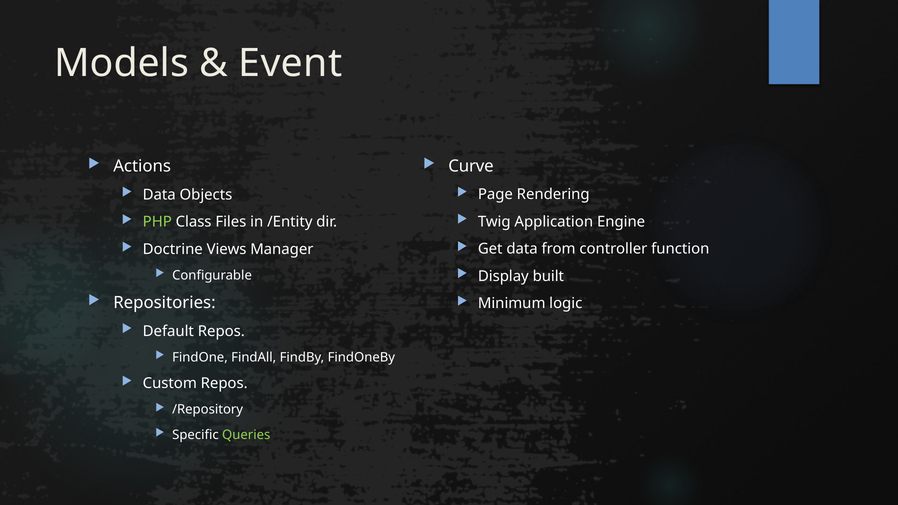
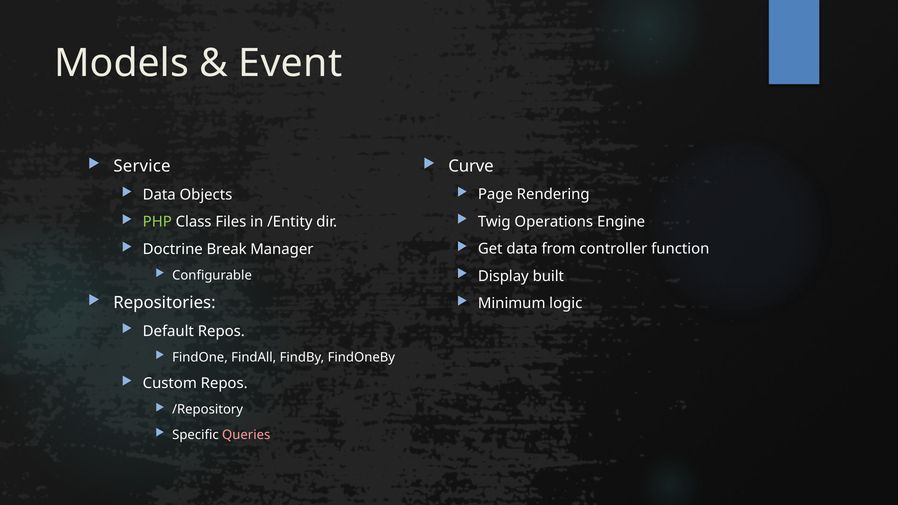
Actions: Actions -> Service (142, 166)
Application: Application -> Operations (554, 222)
Views: Views -> Break (227, 249)
Queries colour: light green -> pink (246, 435)
